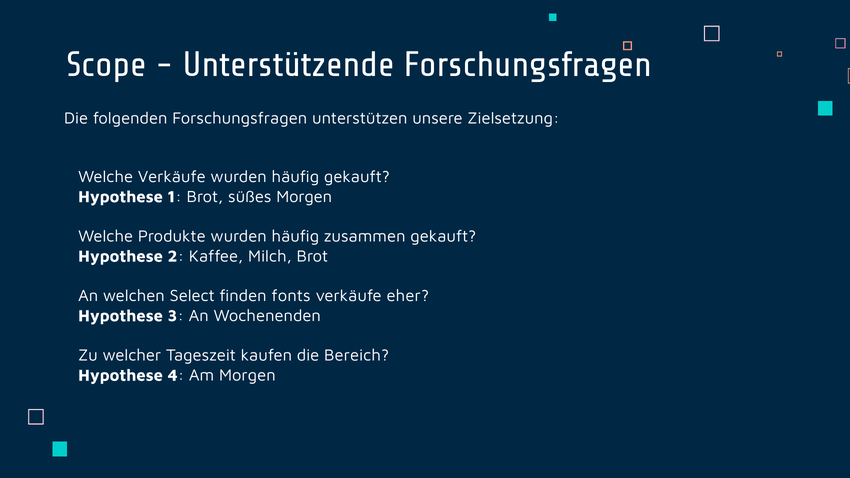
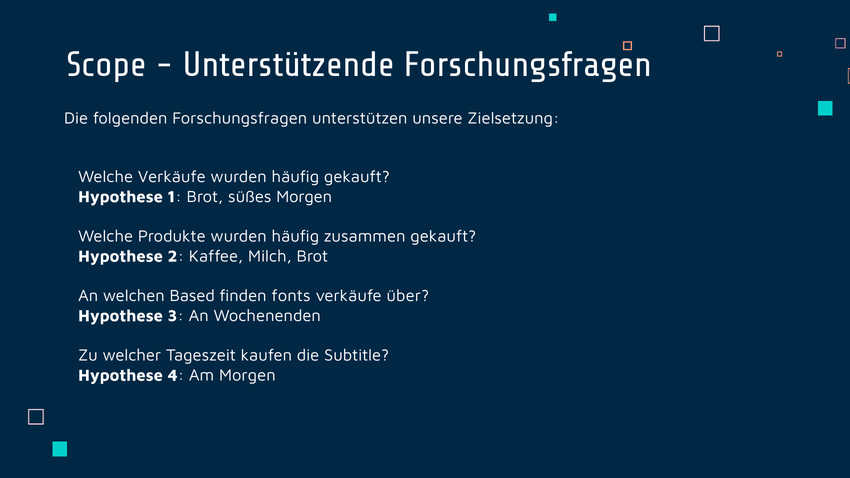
Select: Select -> Based (192, 296)
eher: eher -> über (408, 296)
Bereich: Bereich -> Subtitle (357, 356)
